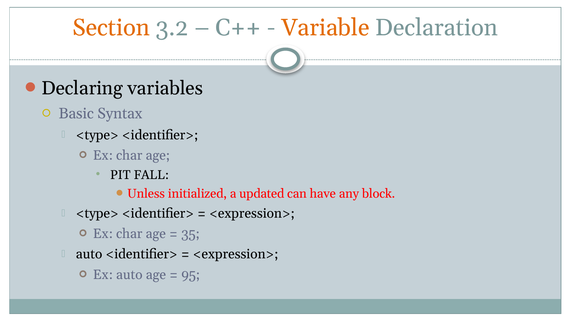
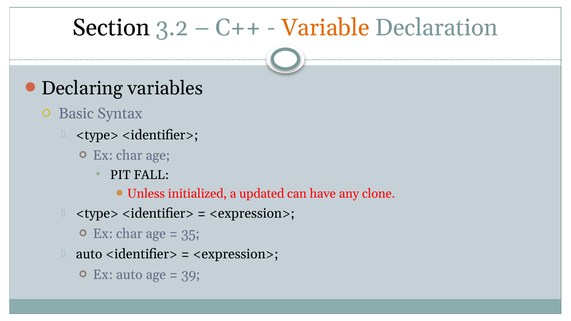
Section colour: orange -> black (111, 28)
block: block -> clone (379, 194)
95: 95 -> 39 (191, 275)
